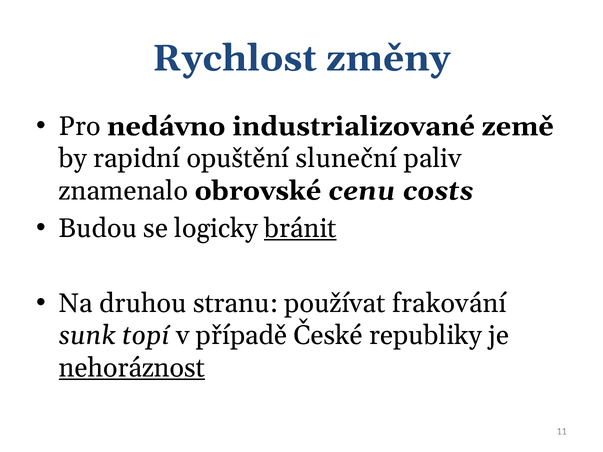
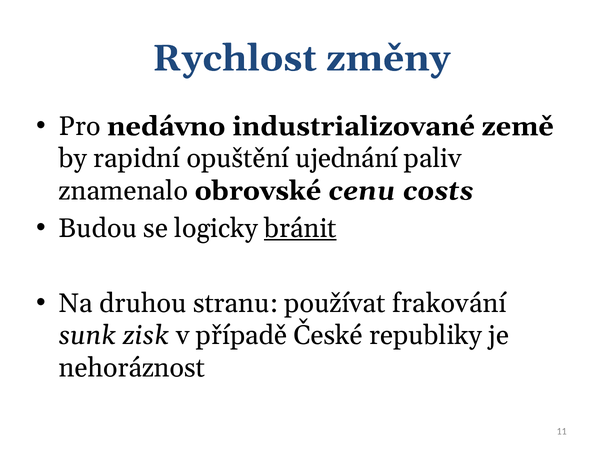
sluneční: sluneční -> ujednání (347, 159)
topí: topí -> zisk (146, 336)
nehoráznost underline: present -> none (132, 368)
